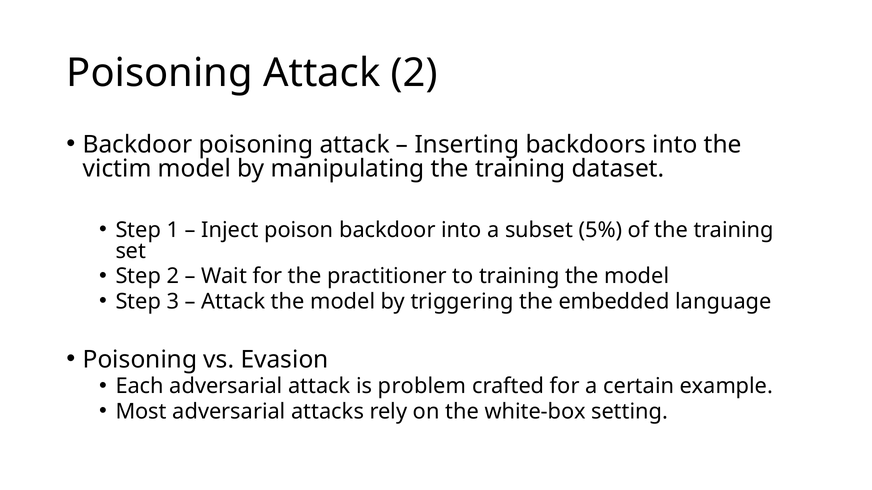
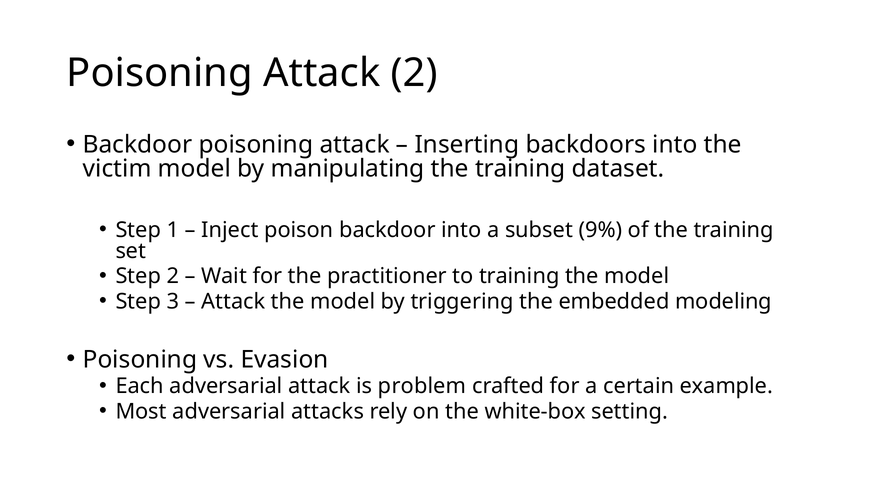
5%: 5% -> 9% (600, 230)
language: language -> modeling (723, 302)
